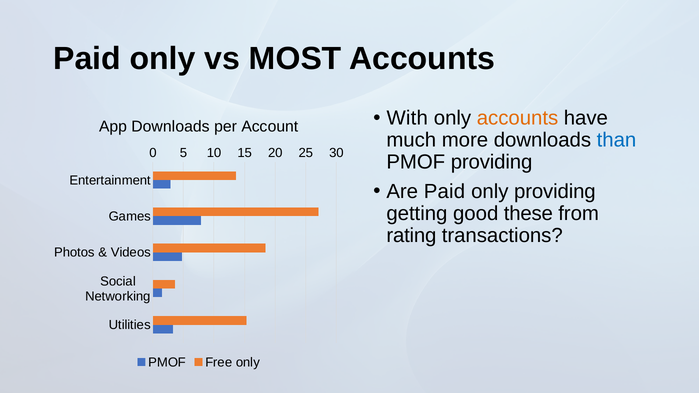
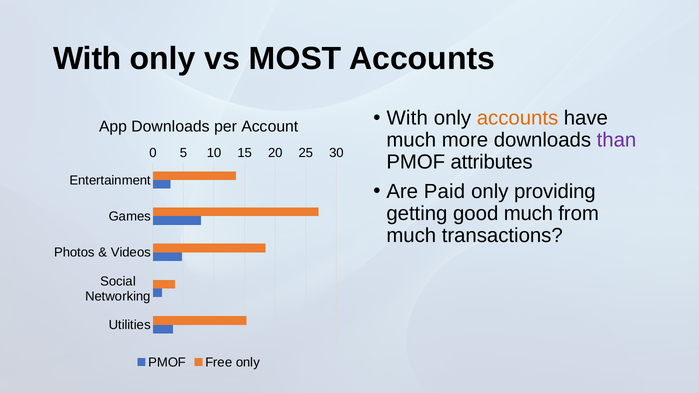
Paid: Paid -> With (87, 59)
than colour: blue -> purple (616, 140)
PMOF providing: providing -> attributes (492, 162)
good these: these -> much (528, 214)
rating: rating -> much (411, 236)
